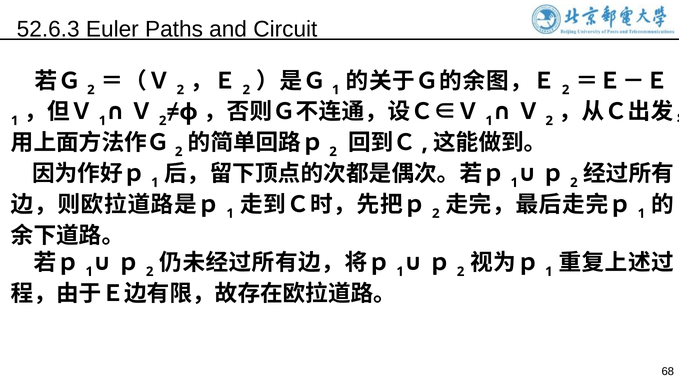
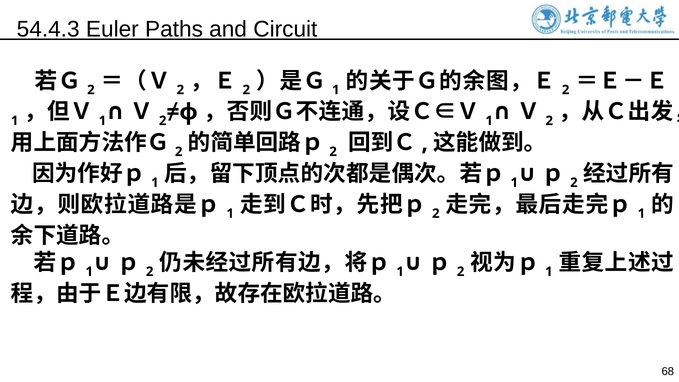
52.6.3: 52.6.3 -> 54.4.3 (48, 29)
